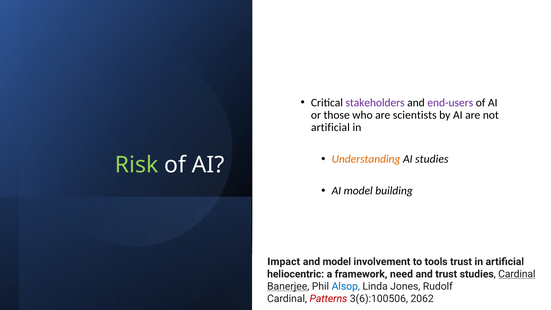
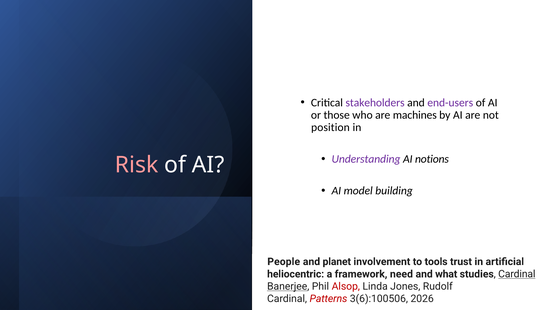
scientists: scientists -> machines (415, 115)
artificial: artificial -> position (330, 127)
Understanding colour: orange -> purple (366, 159)
AI studies: studies -> notions (432, 159)
Risk colour: light green -> pink (137, 165)
Impact: Impact -> People (284, 262)
and model: model -> planet (337, 262)
and trust: trust -> what (446, 274)
Alsop colour: blue -> red (346, 286)
2062: 2062 -> 2026 (422, 299)
